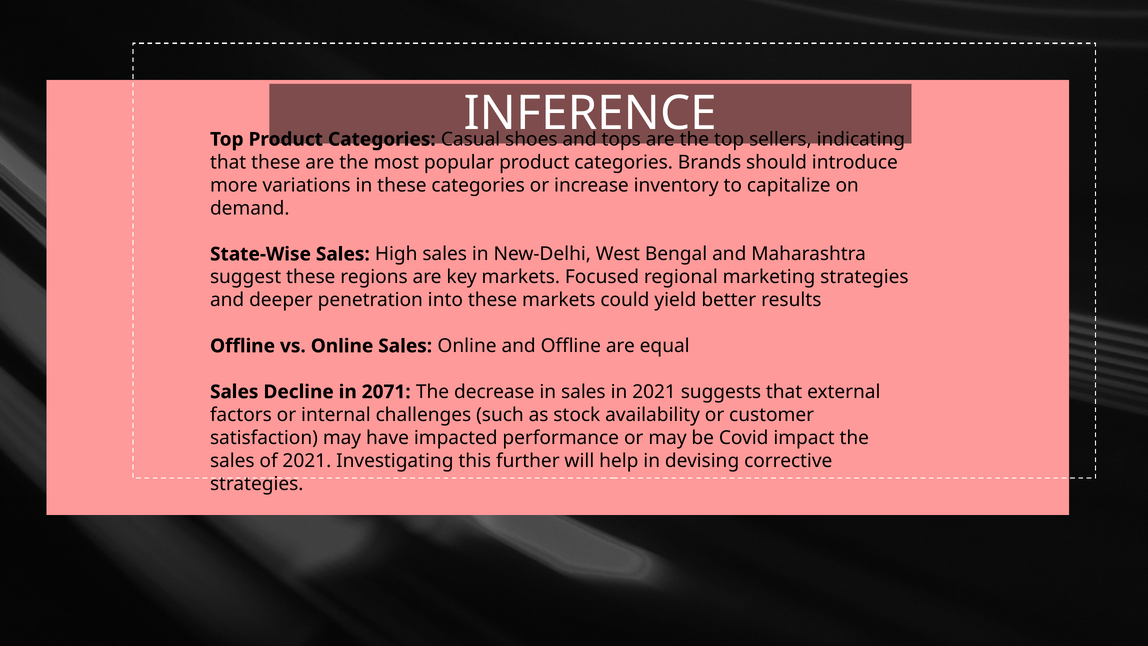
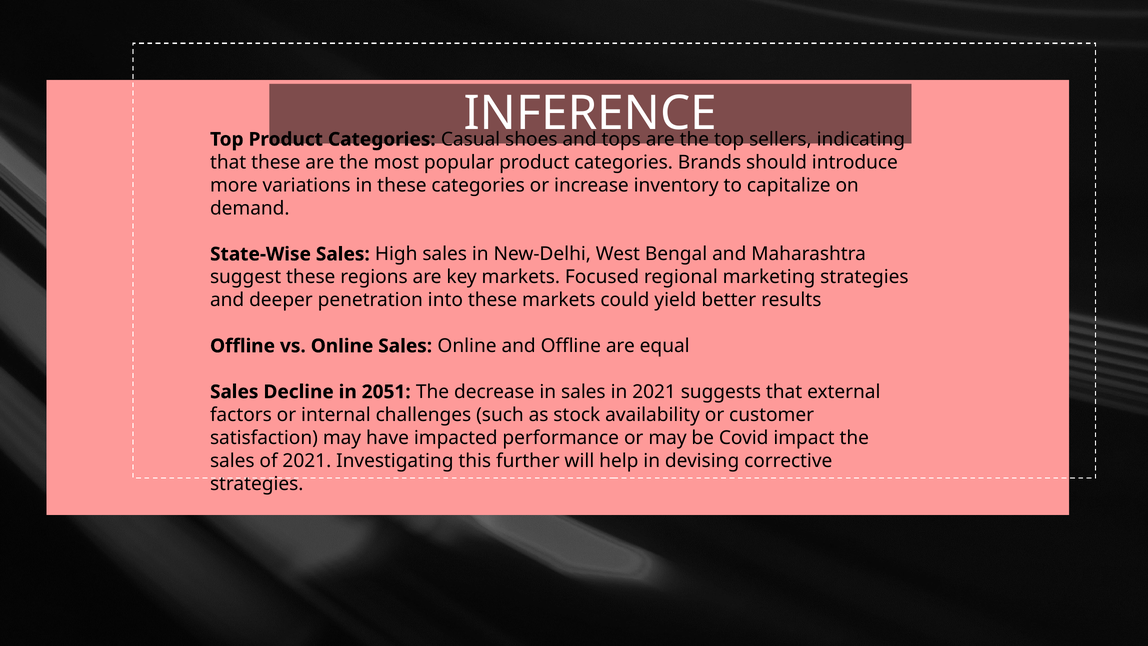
2071: 2071 -> 2051 (386, 392)
